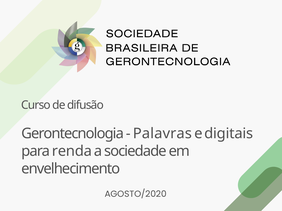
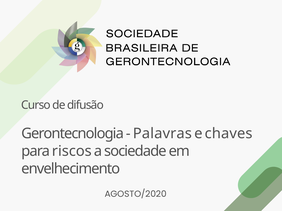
digitais: digitais -> chaves (229, 134)
renda: renda -> riscos (72, 151)
